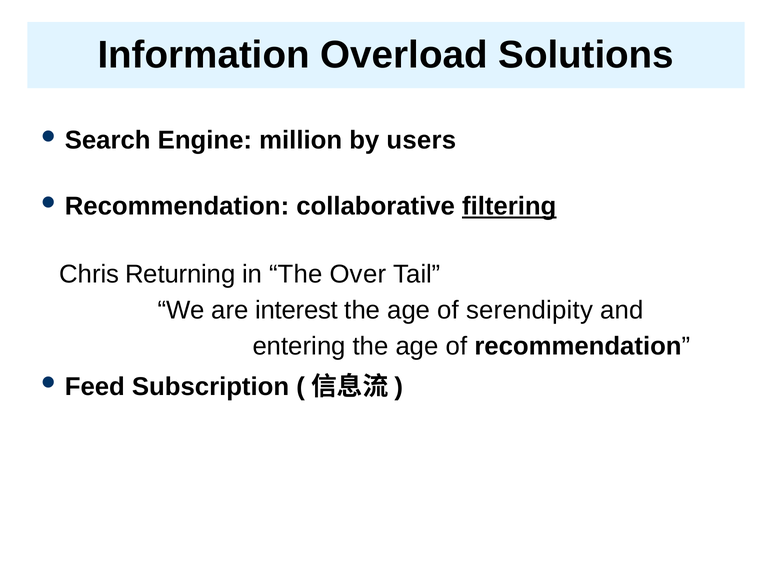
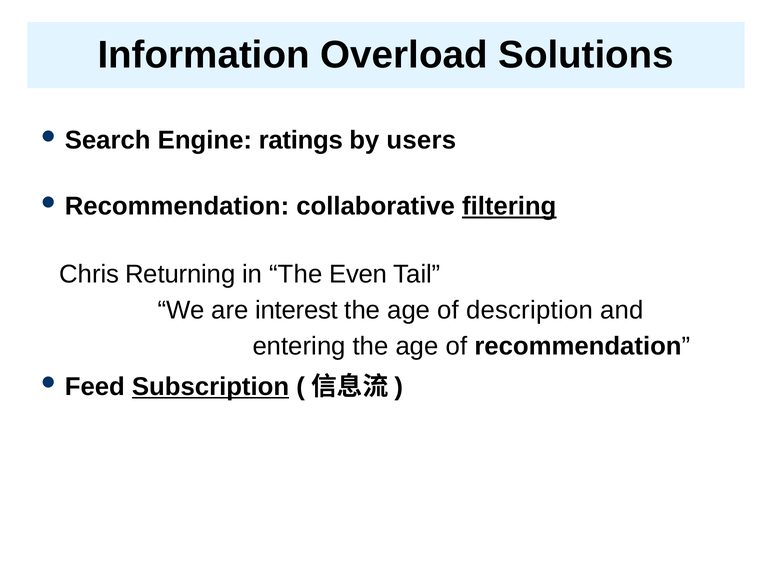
million: million -> ratings (301, 140)
Over: Over -> Even (358, 274)
serendipity: serendipity -> description (530, 310)
Subscription underline: none -> present (211, 387)
